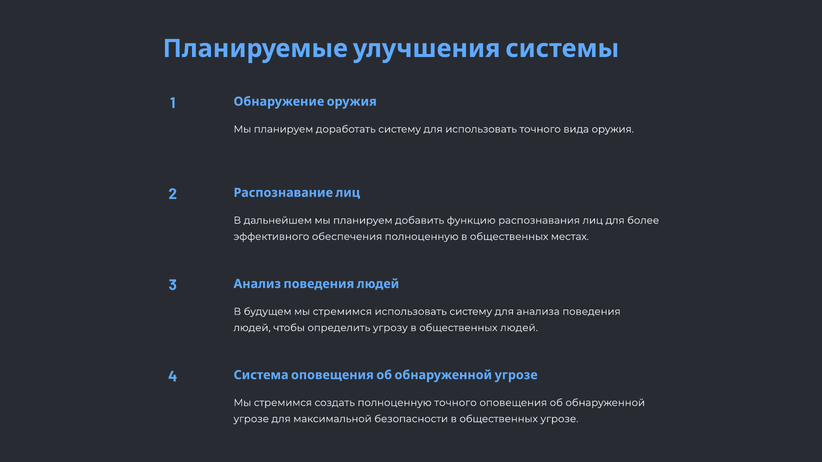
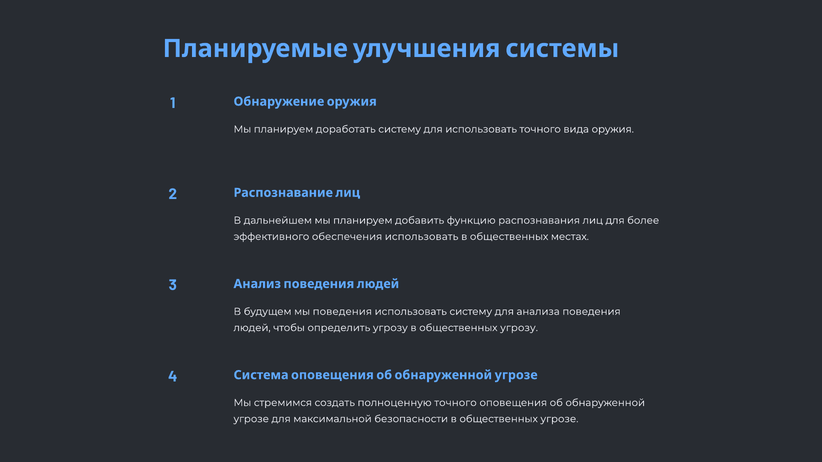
обеспечения полноценную: полноценную -> использовать (422, 237)
будущем мы стремимся: стремимся -> поведения (342, 312)
общественных людей: людей -> угрозу (519, 328)
